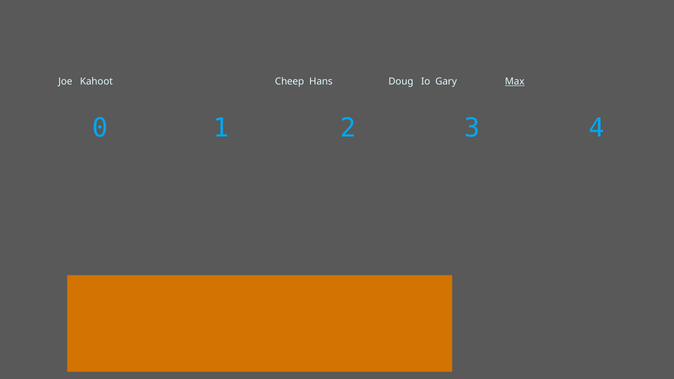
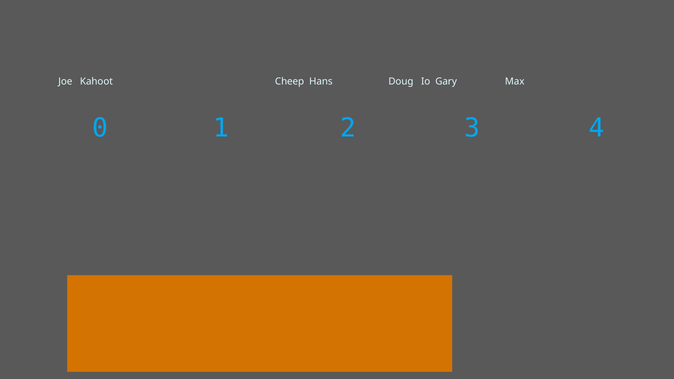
Max underline: present -> none (515, 82)
